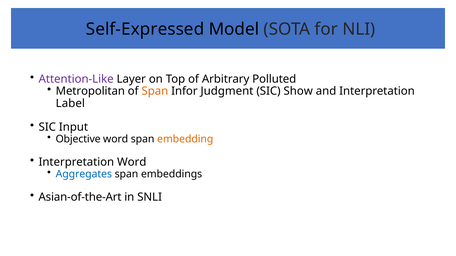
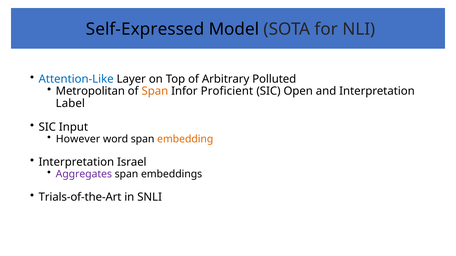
Attention-Like colour: purple -> blue (76, 79)
Judgment: Judgment -> Proficient (227, 91)
Show: Show -> Open (298, 91)
Objective: Objective -> However (78, 139)
Interpretation Word: Word -> Israel (132, 162)
Aggregates colour: blue -> purple (84, 174)
Asian-of-the-Art: Asian-of-the-Art -> Trials-of-the-Art (80, 197)
